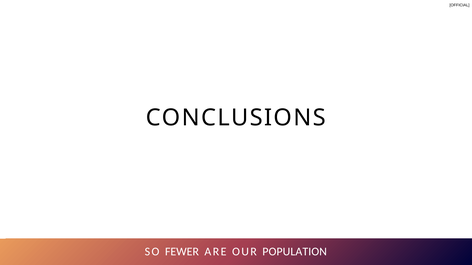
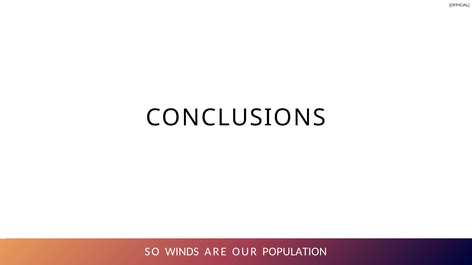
FEWER: FEWER -> WINDS (182, 252)
